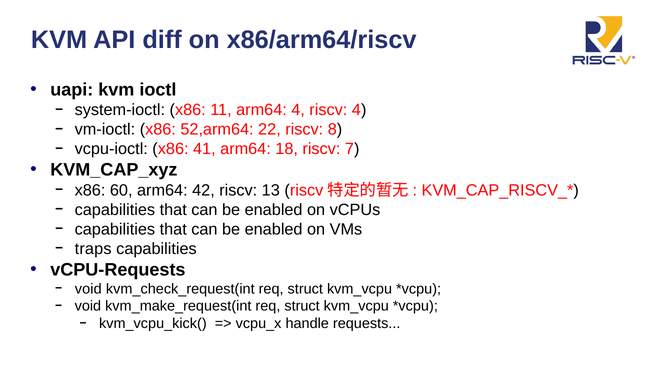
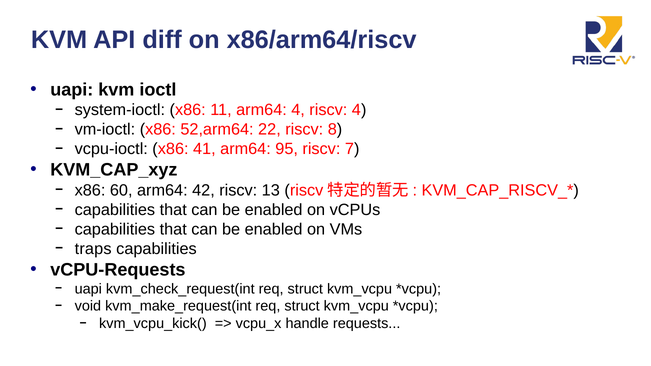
18: 18 -> 95 (287, 149)
void: void -> uapi (88, 289)
